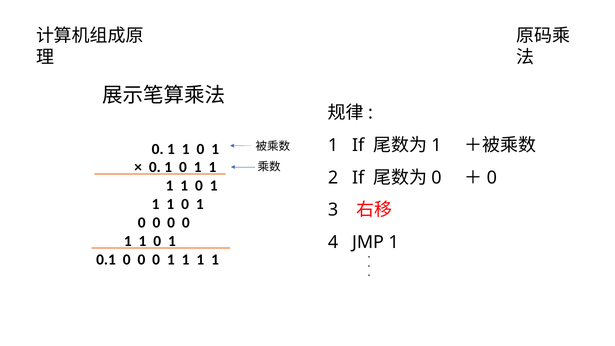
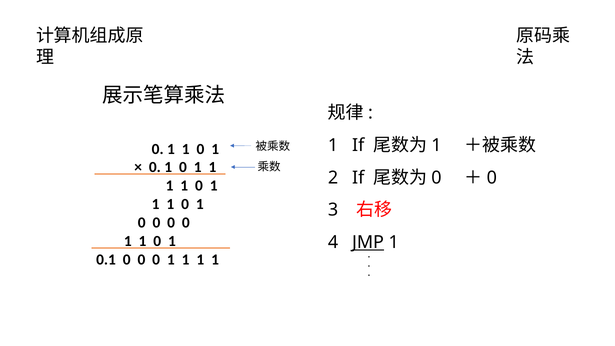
JMP underline: none -> present (368, 242)
